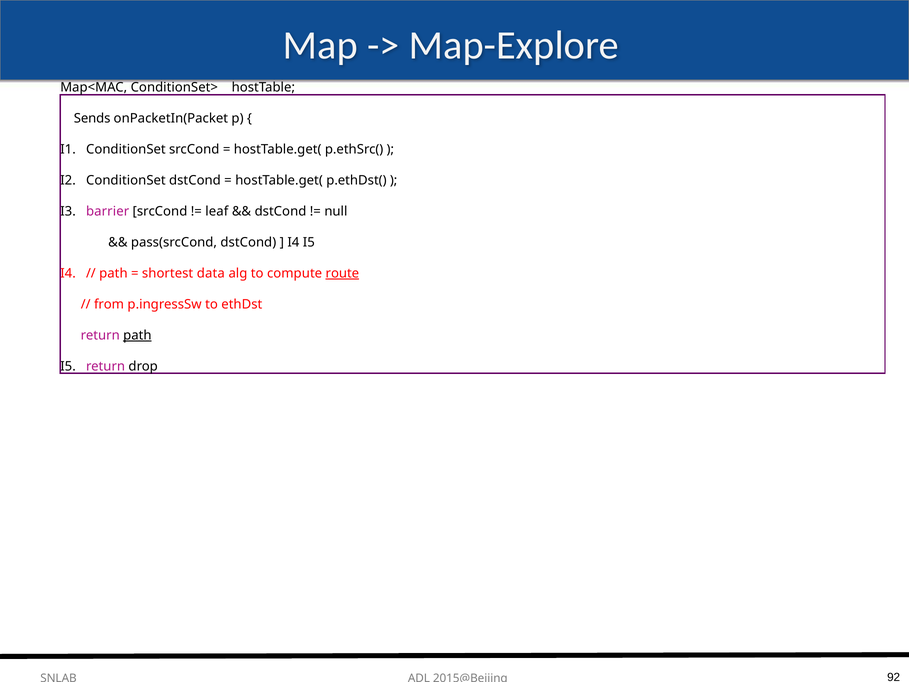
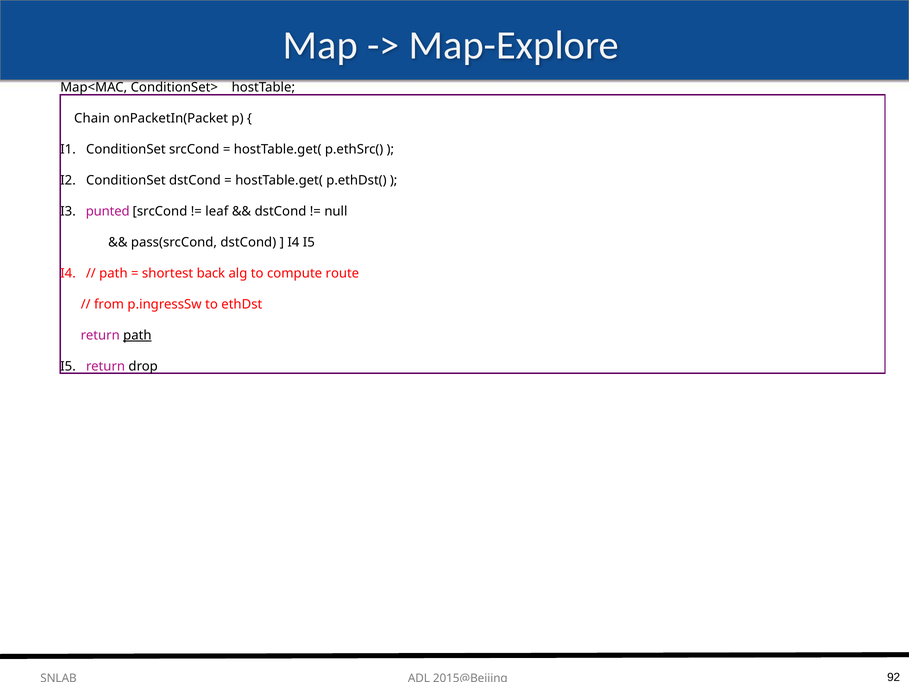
Sends: Sends -> Chain (92, 118)
barrier: barrier -> punted (108, 211)
data: data -> back (211, 273)
route underline: present -> none (342, 273)
